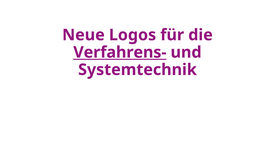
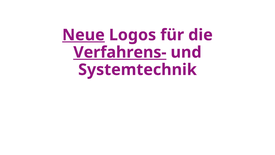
Neue underline: none -> present (83, 35)
